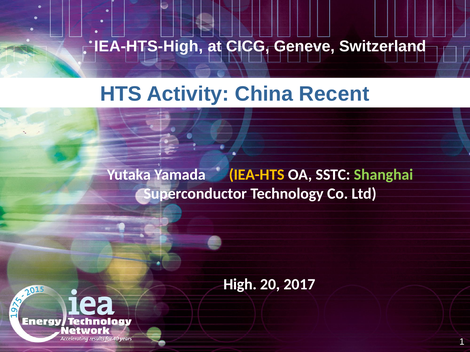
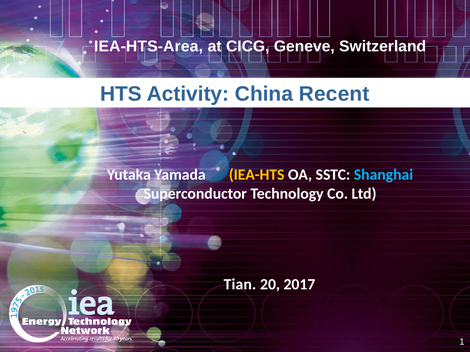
IEA-HTS-High: IEA-HTS-High -> IEA-HTS-Area (149, 46)
Shanghai colour: light green -> light blue (383, 175)
High: High -> Tian (240, 285)
